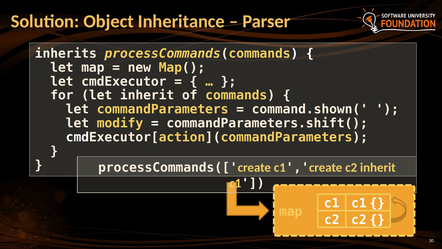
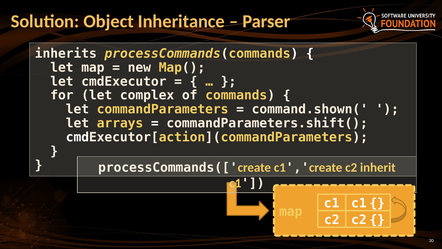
let inherit: inherit -> complex (147, 95)
modify: modify -> arrays (120, 123)
